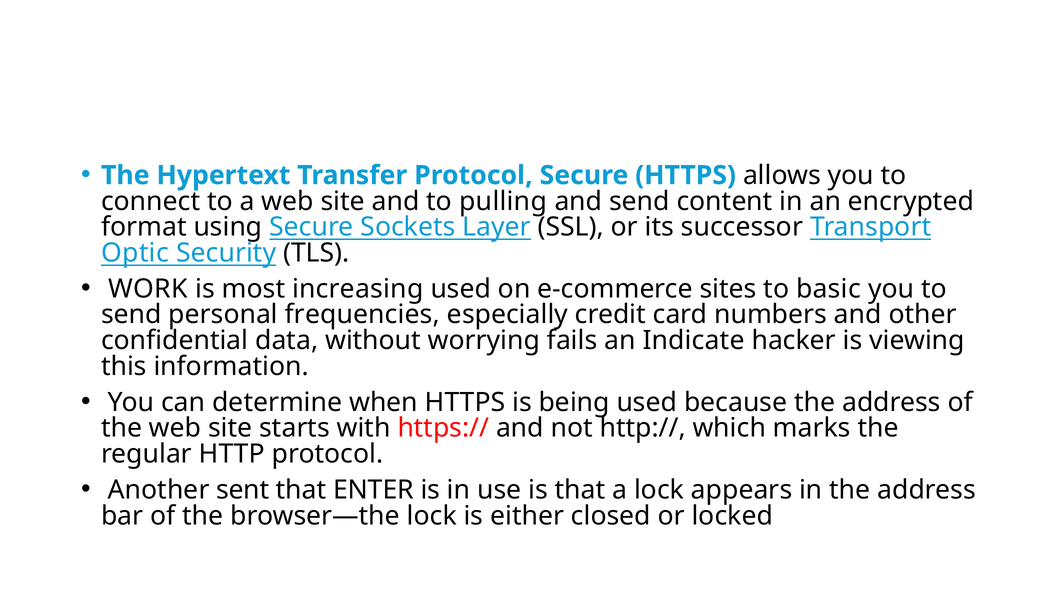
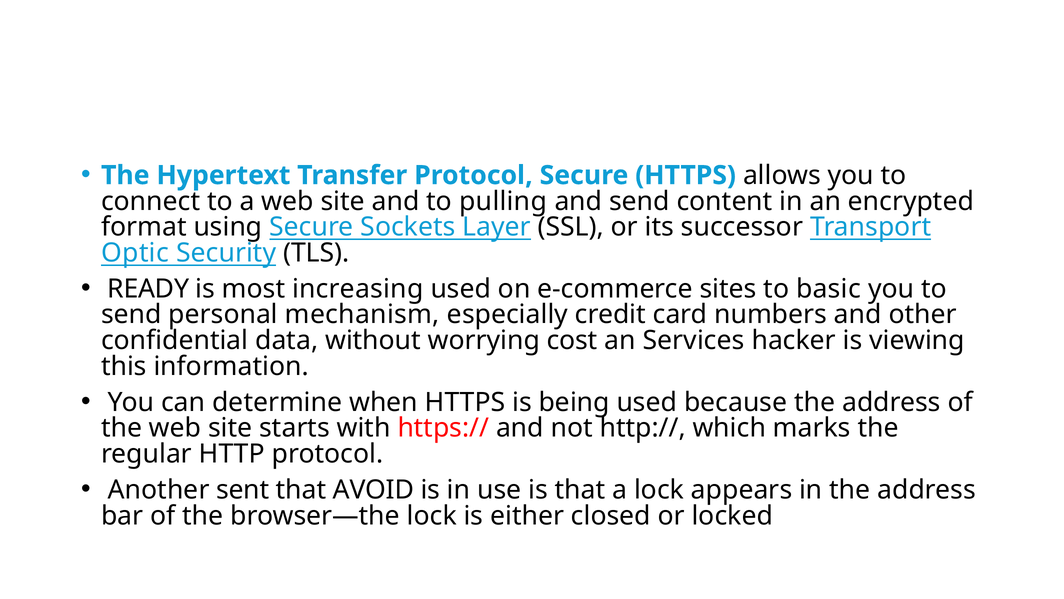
WORK: WORK -> READY (148, 289)
frequencies: frequencies -> mechanism (362, 314)
fails: fails -> cost (572, 340)
Indicate: Indicate -> Services (694, 340)
ENTER: ENTER -> AVOID (373, 489)
